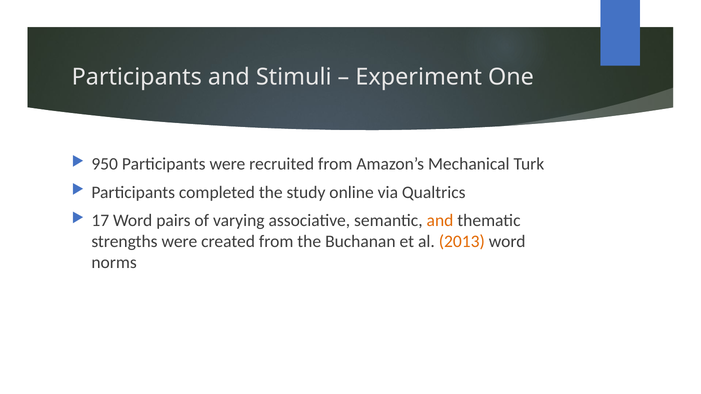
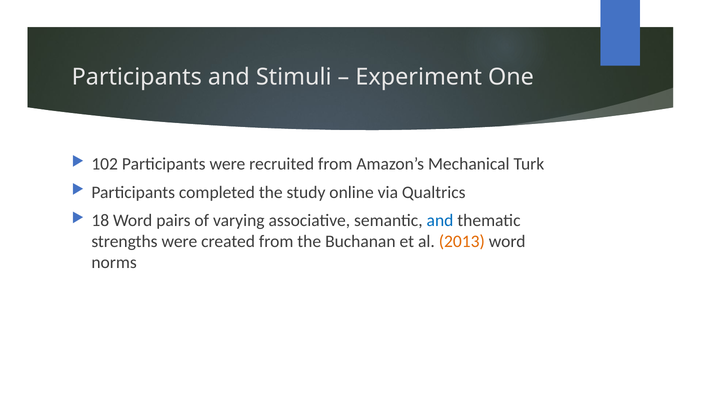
950: 950 -> 102 (105, 164)
17: 17 -> 18 (100, 221)
and colour: orange -> blue (440, 221)
